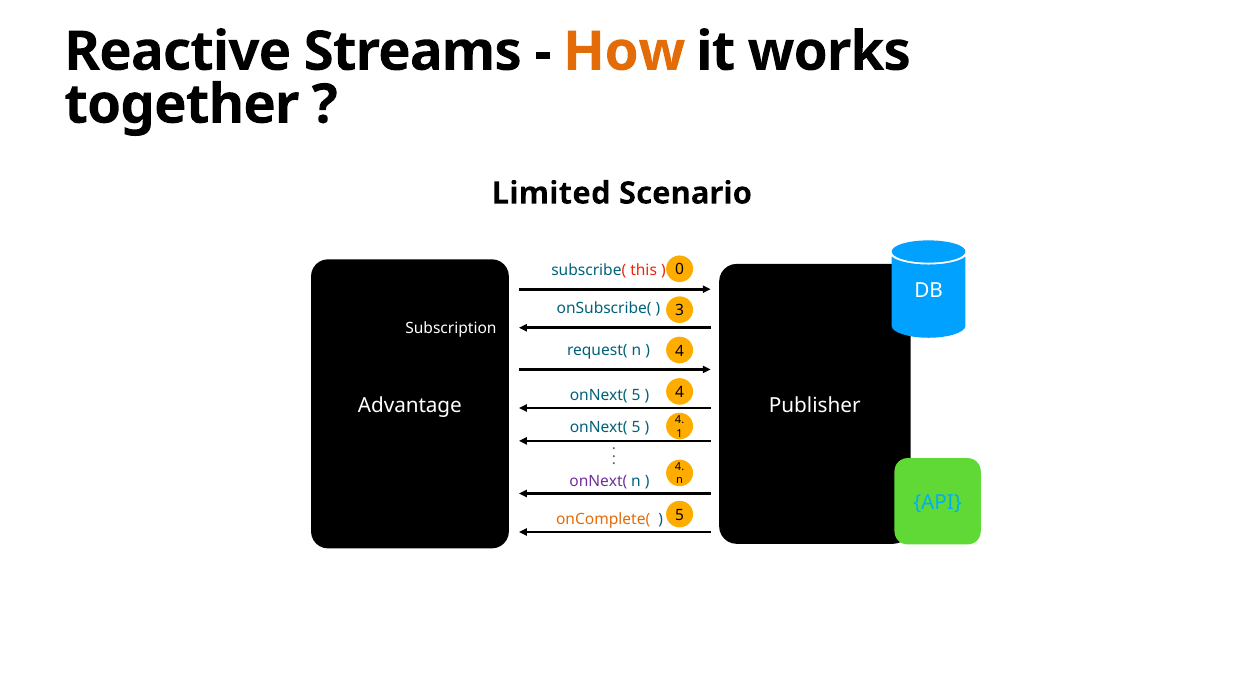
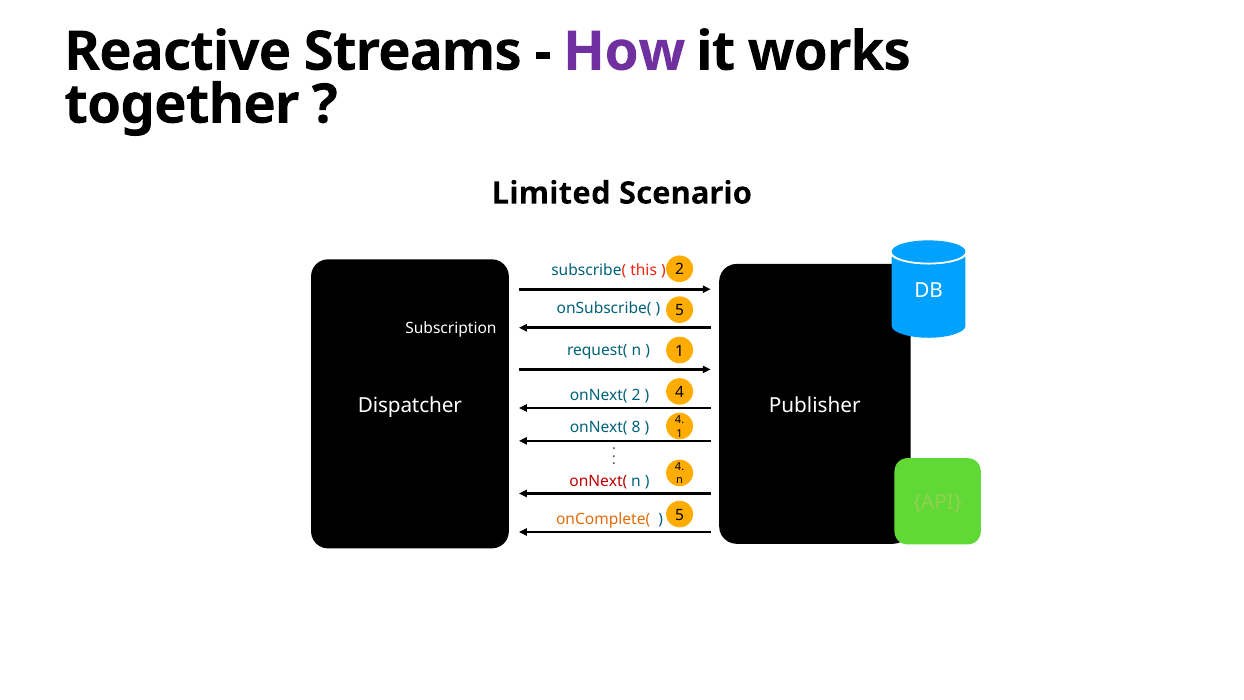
How colour: orange -> purple (624, 52)
0: 0 -> 2 (680, 270)
3: 3 -> 5 (680, 311)
4: 4 -> 1 (680, 351)
5: 5 -> 2 (636, 396)
Advantage: Advantage -> Dispatcher (410, 405)
5: 5 -> 8 (636, 427)
onNext( colour: purple -> red (598, 481)
API colour: light blue -> light green (938, 503)
